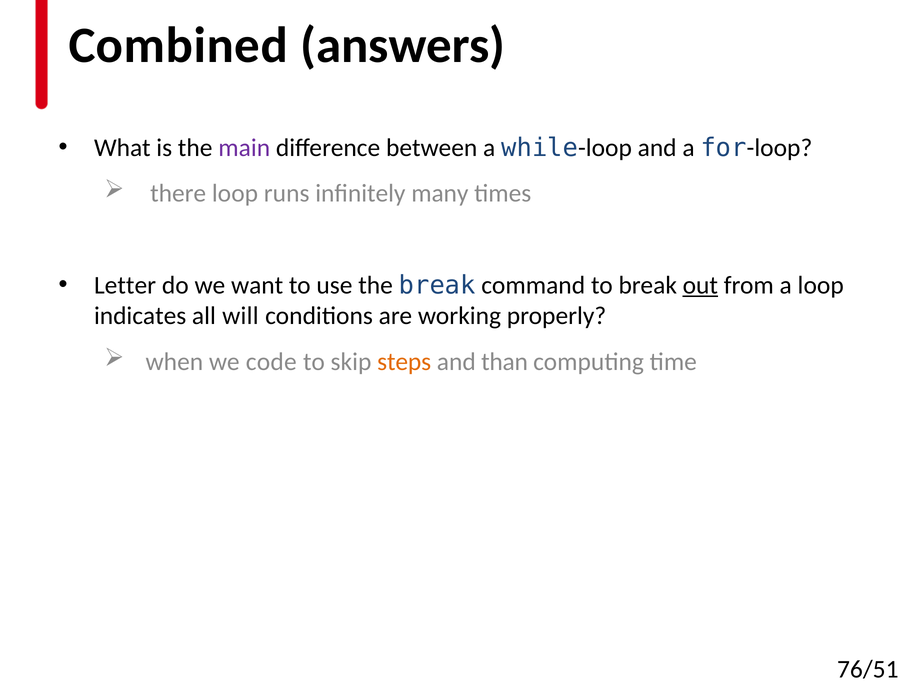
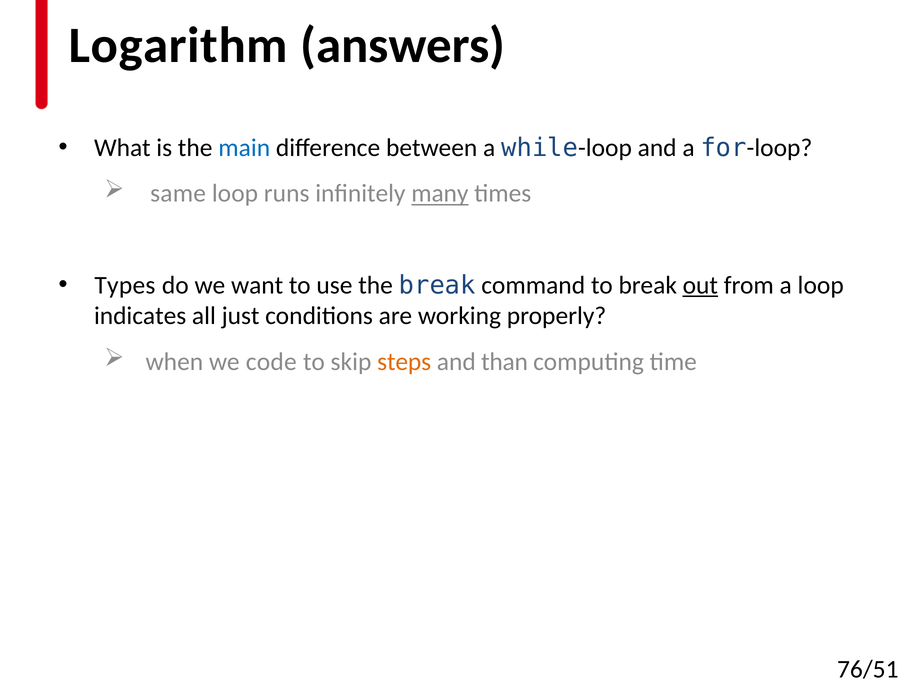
Combined: Combined -> Logarithm (178, 46)
main colour: purple -> blue (244, 148)
there: there -> same (178, 194)
many underline: none -> present (440, 194)
Letter: Letter -> Types (125, 285)
will: will -> just (241, 316)
